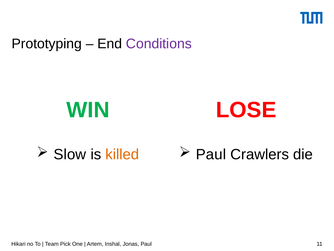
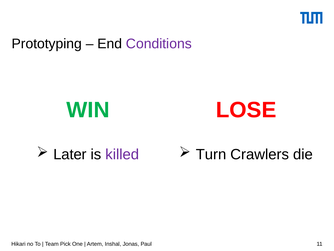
Slow: Slow -> Later (70, 154)
killed colour: orange -> purple (122, 154)
Paul: Paul -> Turn (211, 154)
